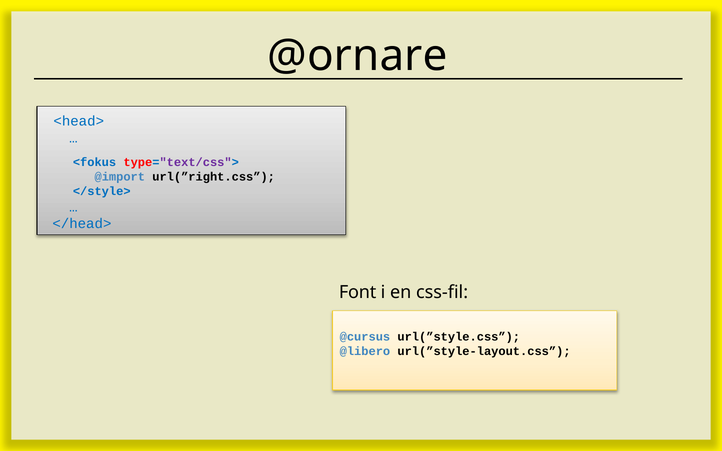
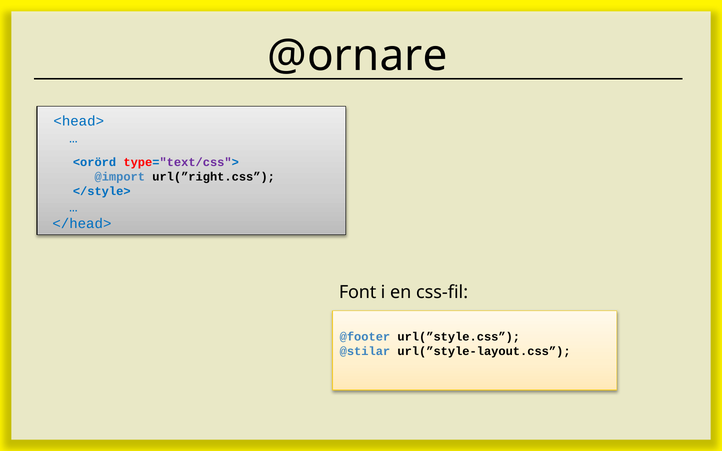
<fokus: <fokus -> <orörd (95, 162)
@cursus: @cursus -> @footer (365, 337)
@libero: @libero -> @stilar (365, 351)
